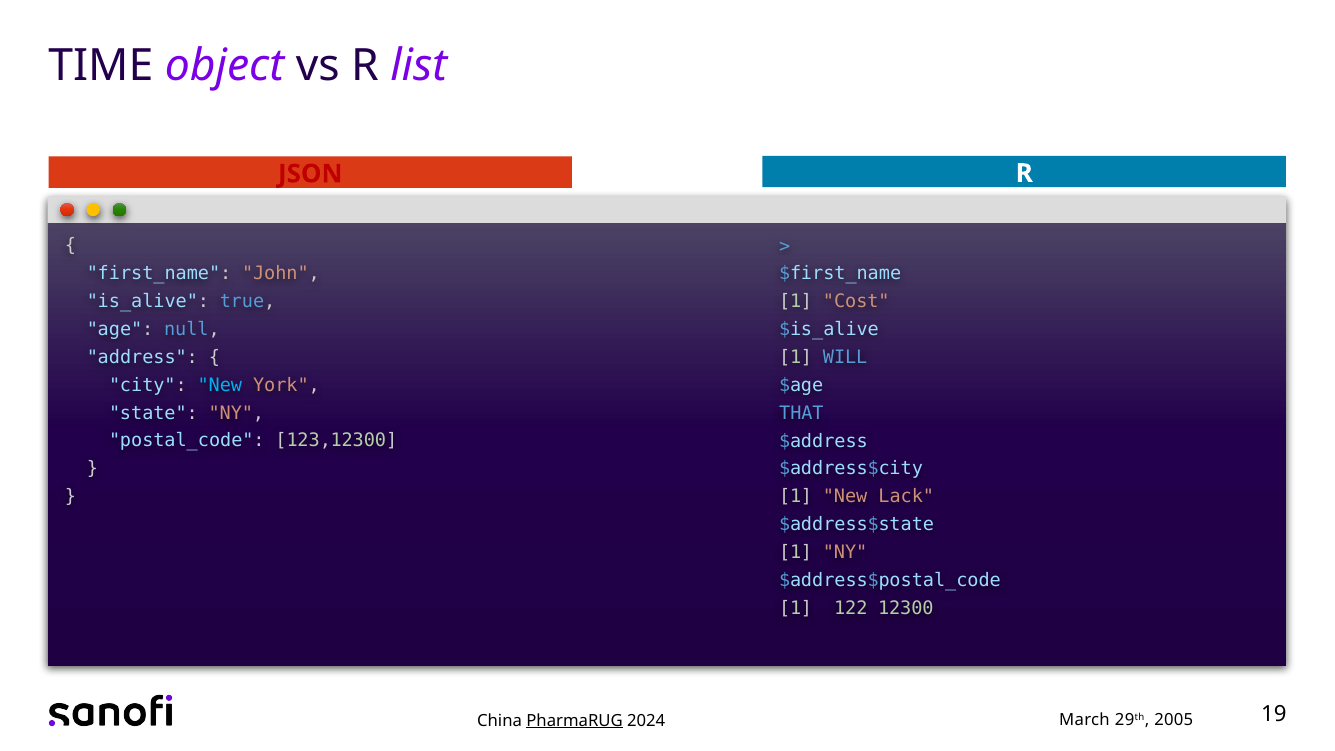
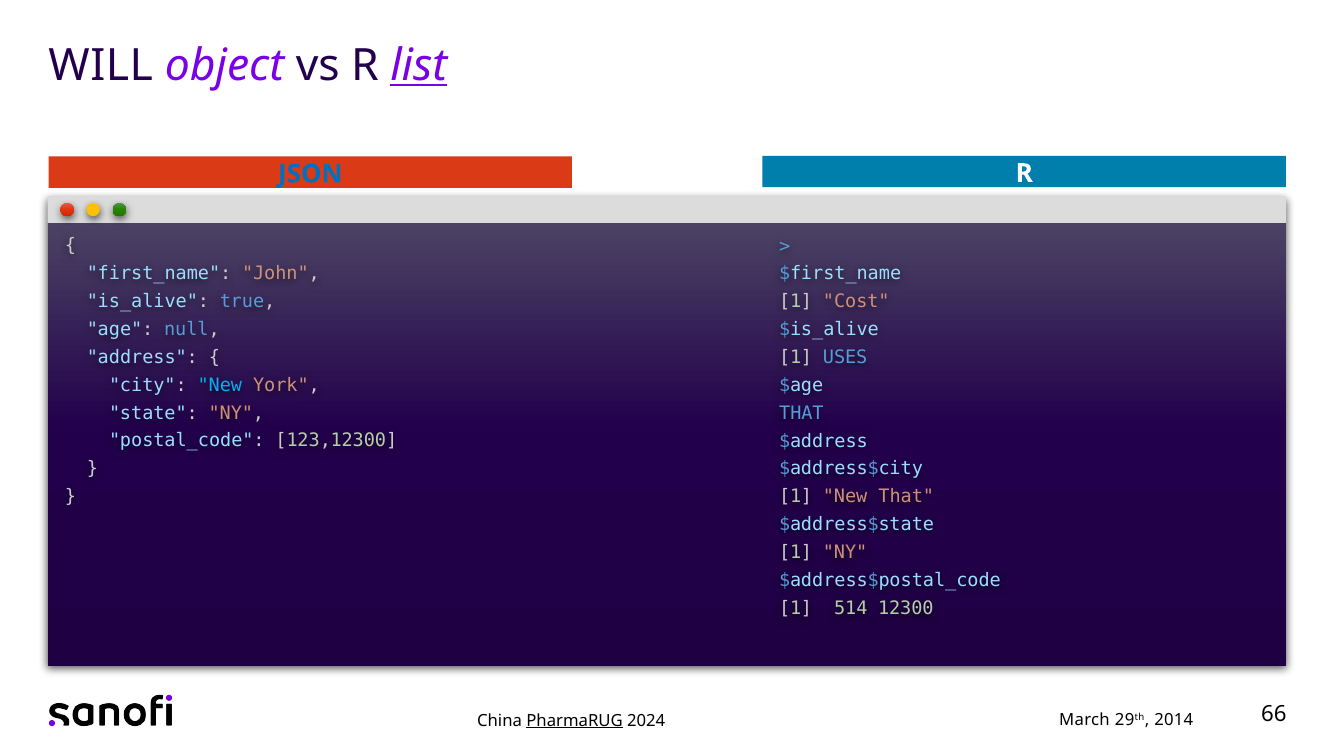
TIME: TIME -> WILL (101, 66)
list underline: none -> present (419, 66)
JSON colour: red -> blue (310, 174)
WILL: WILL -> USES (845, 357)
New Lack: Lack -> That (906, 497)
122: 122 -> 514 (851, 608)
2005: 2005 -> 2014 (1174, 719)
19: 19 -> 66 (1274, 714)
